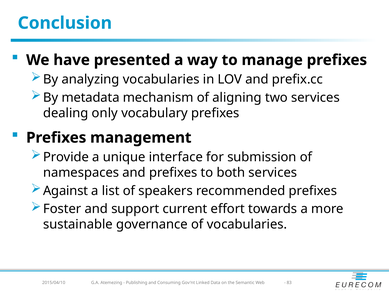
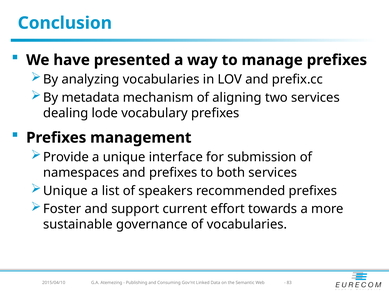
only: only -> lode (105, 113)
Against: Against -> Unique (65, 191)
